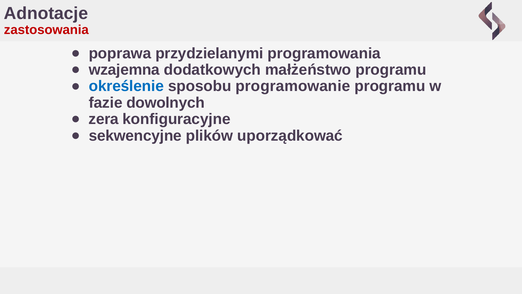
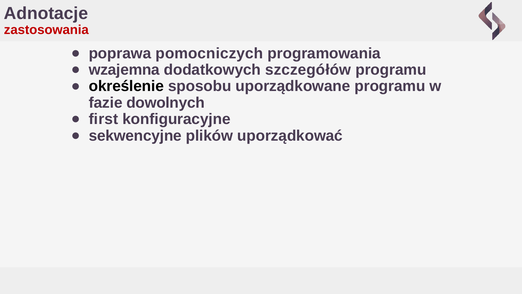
przydzielanymi: przydzielanymi -> pomocniczych (209, 53)
małżeństwo: małżeństwo -> szczegółów (308, 70)
określenie colour: blue -> black (126, 86)
programowanie: programowanie -> uporządkowane (293, 86)
zera: zera -> first (103, 119)
